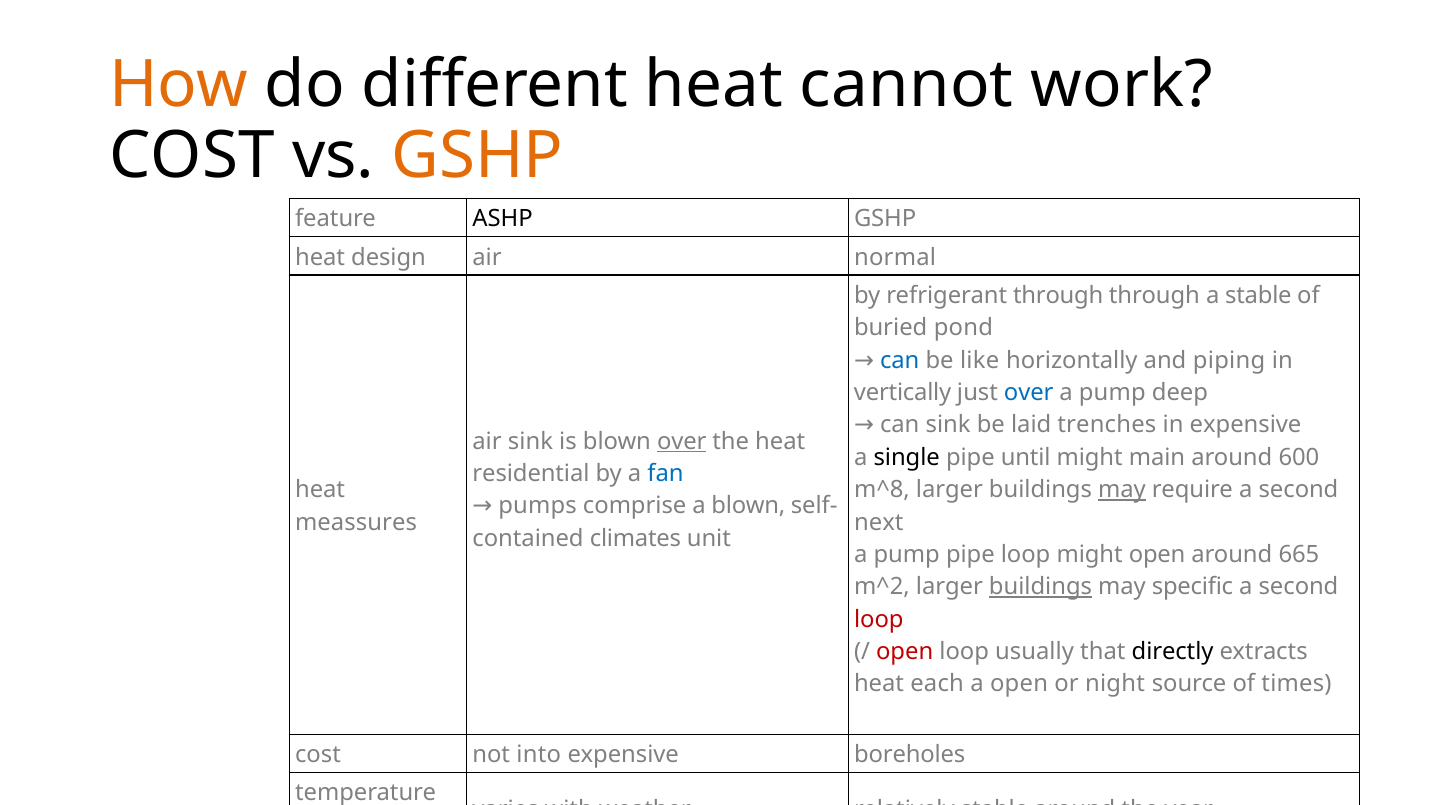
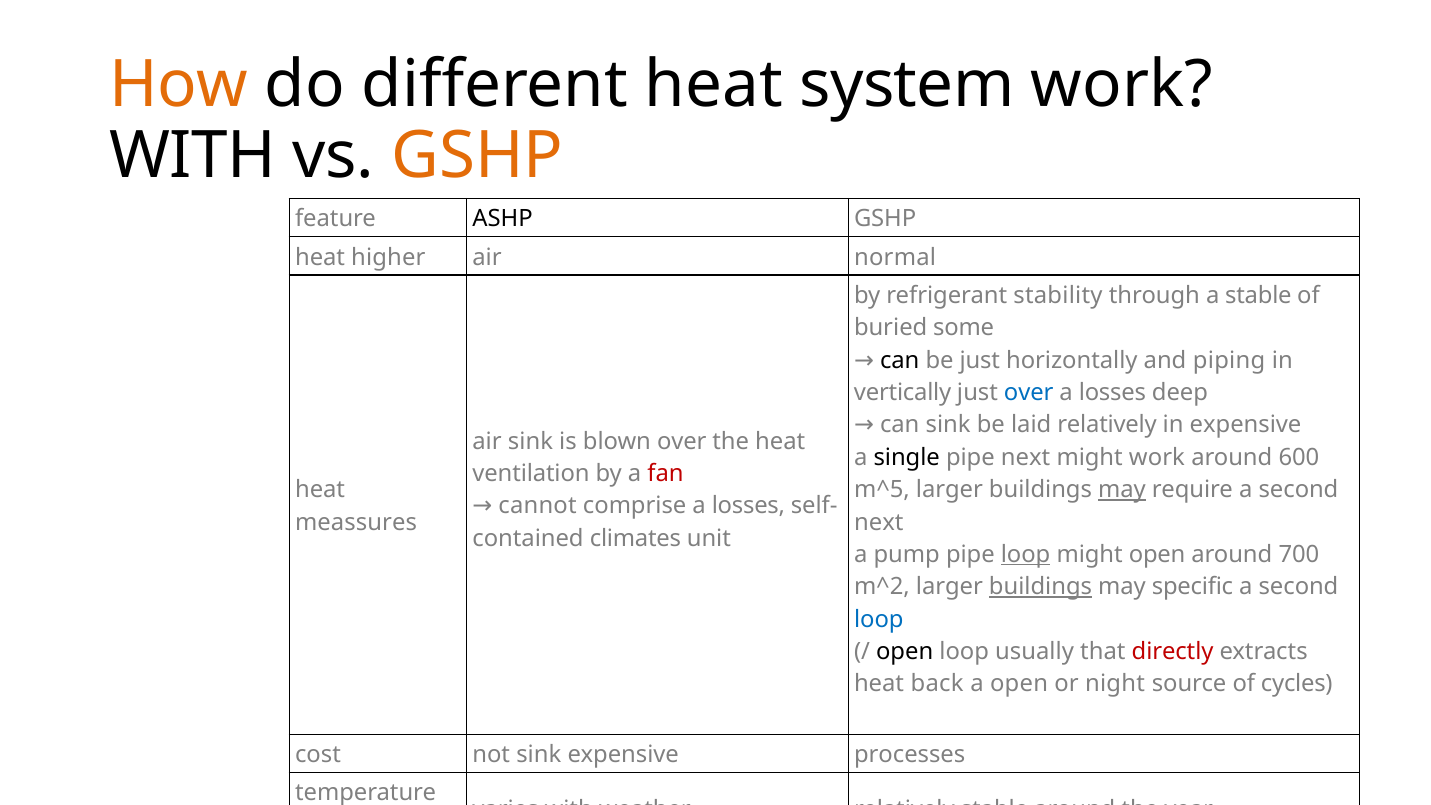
cannot: cannot -> system (907, 85)
COST: COST -> WITH (192, 156)
heat design: design -> higher (388, 257)
refrigerant through: through -> stability (1058, 296)
pond: pond -> some (964, 328)
can colour: blue -> black (900, 360)
be like: like -> just (980, 360)
pump: pump -> losses (1112, 393)
laid trenches: trenches -> relatively (1107, 425)
over underline: present -> none (682, 441)
pipe until: until -> next (1026, 457)
might main: main -> work (1157, 457)
residential: residential -> ventilation (531, 474)
fan colour: blue -> red (666, 474)
m^8: m^8 -> m^5 (882, 490)
pumps: pumps -> cannot (538, 506)
comprise a blown: blown -> losses (748, 506)
loop underline: none -> present (1026, 554)
665: 665 -> 700 (1299, 554)
loop colour: red -> blue (879, 619)
open colour: red -> black (905, 652)
directly colour: black -> red (1173, 652)
each: each -> back (937, 684)
times: times -> cycles (1297, 684)
not into: into -> sink (539, 755)
boreholes: boreholes -> processes (910, 755)
